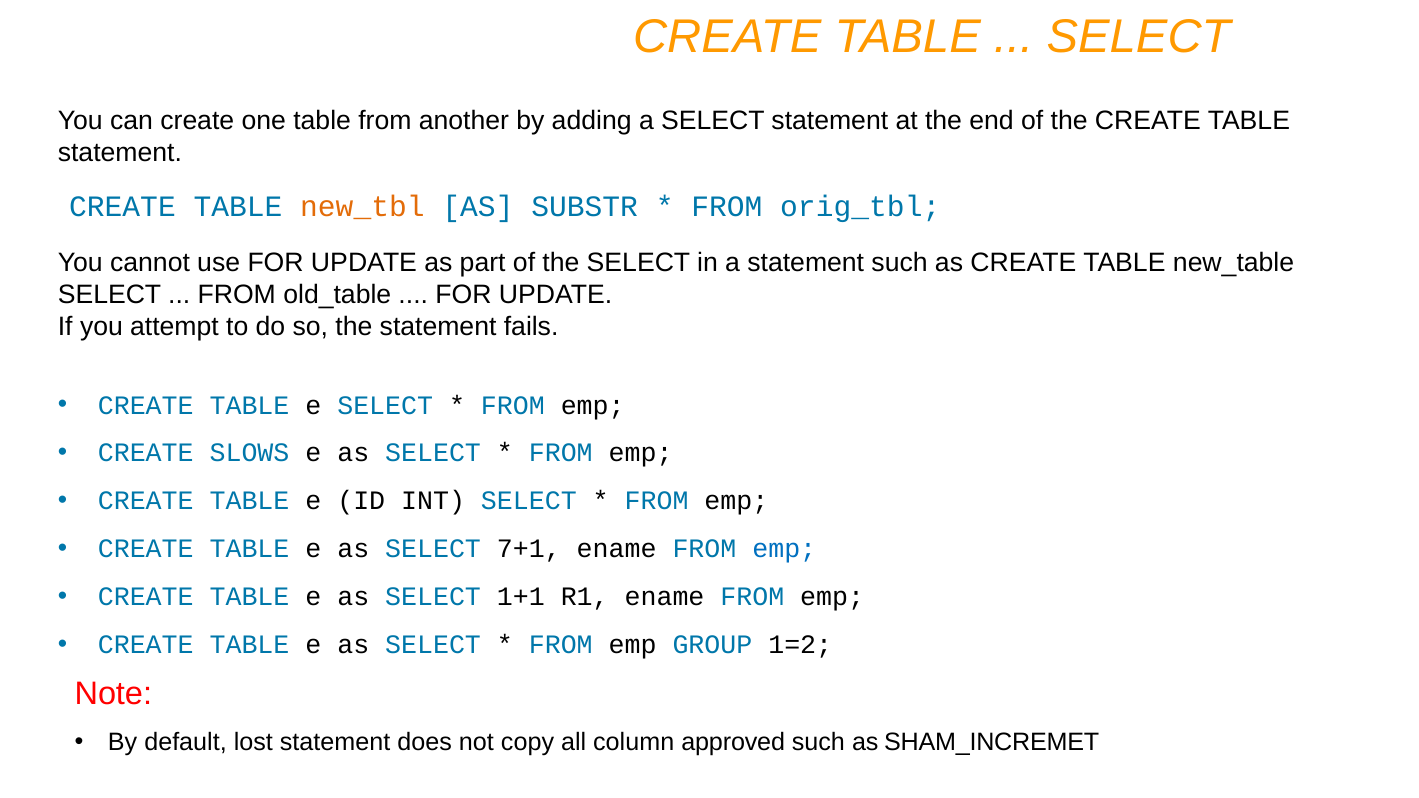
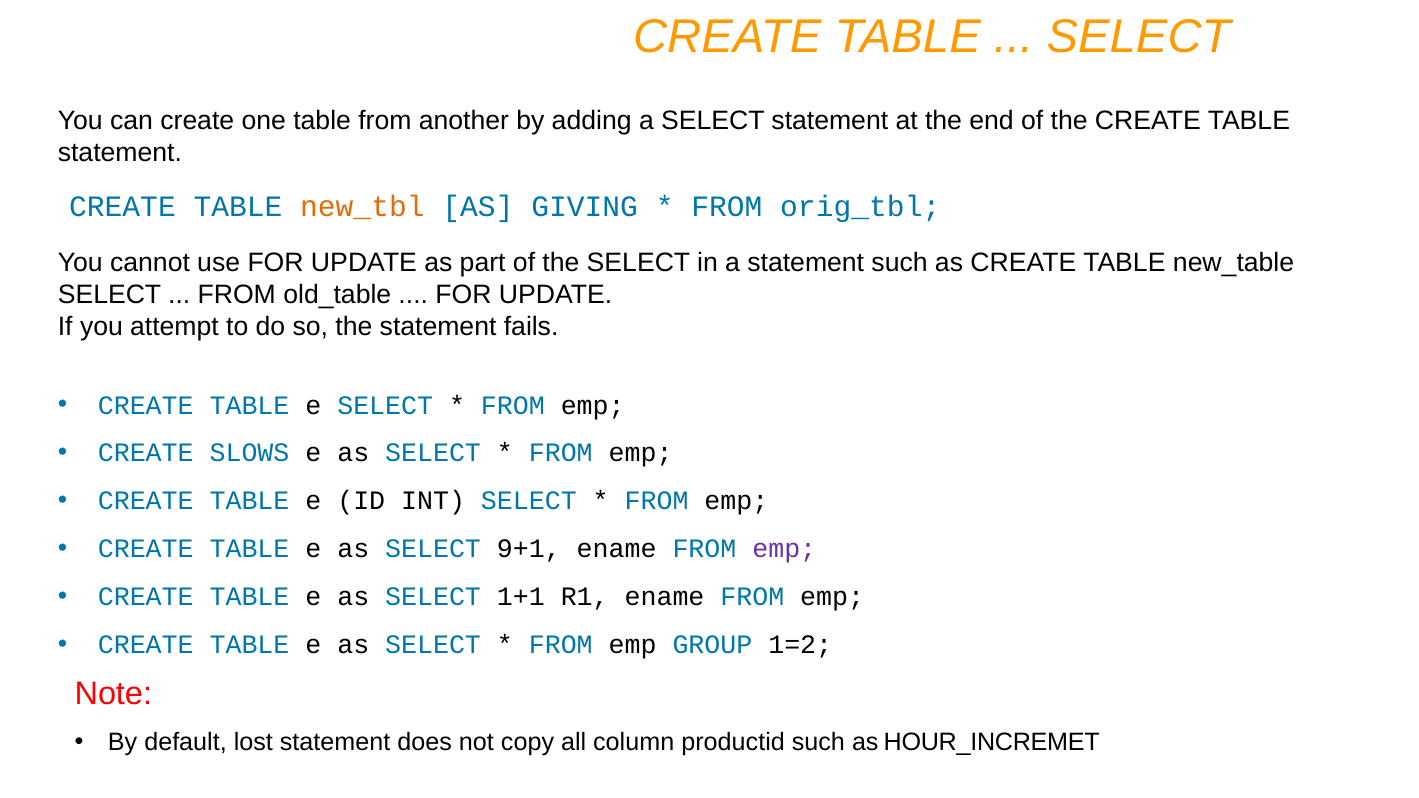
SUBSTR: SUBSTR -> GIVING (585, 207)
7+1: 7+1 -> 9+1 (529, 549)
emp colour: blue -> purple (784, 549)
approved: approved -> productid (733, 743)
SHAM_INCREMET: SHAM_INCREMET -> HOUR_INCREMET (992, 743)
